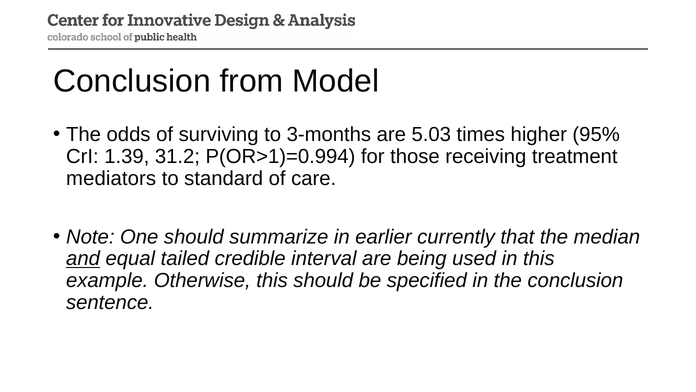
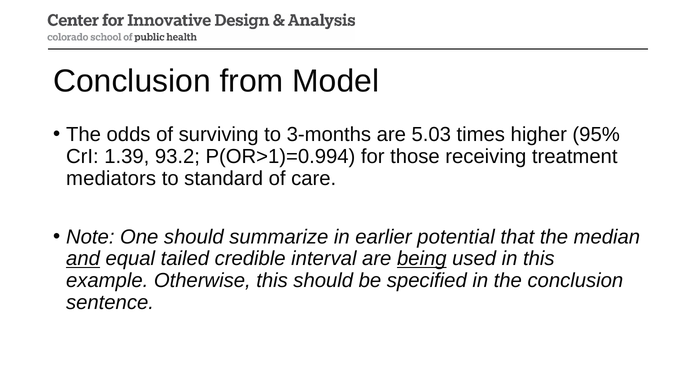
31.2: 31.2 -> 93.2 (177, 156)
currently: currently -> potential (456, 236)
being underline: none -> present (422, 258)
